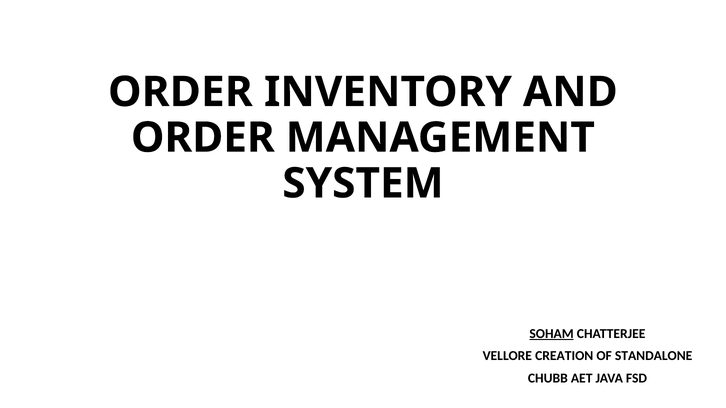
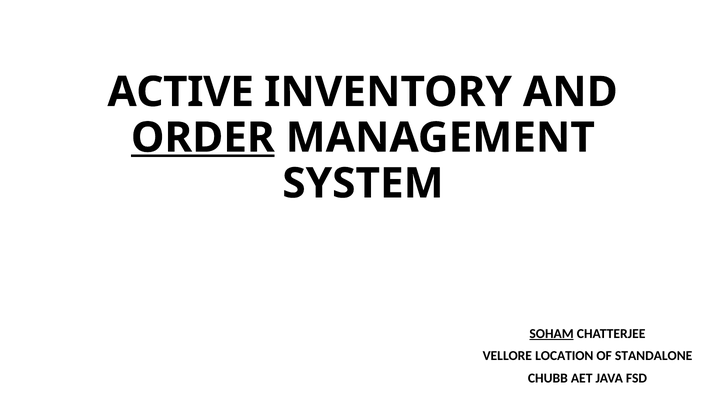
ORDER: ORDER -> ACTIVE (181, 92)
ORDER underline: none -> present (203, 138)
CREATION: CREATION -> LOCATION (564, 356)
